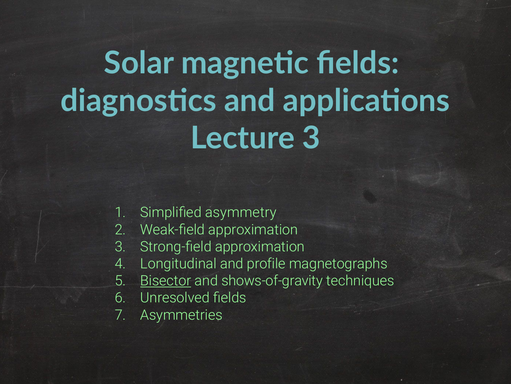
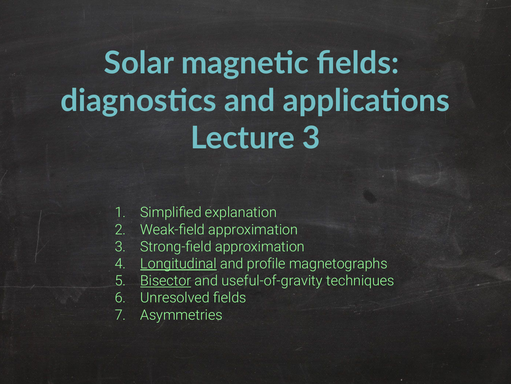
asymmetry: asymmetry -> explanation (241, 212)
Longitudinal underline: none -> present (178, 263)
shows-of-gravity: shows-of-gravity -> useful-of-gravity (272, 280)
